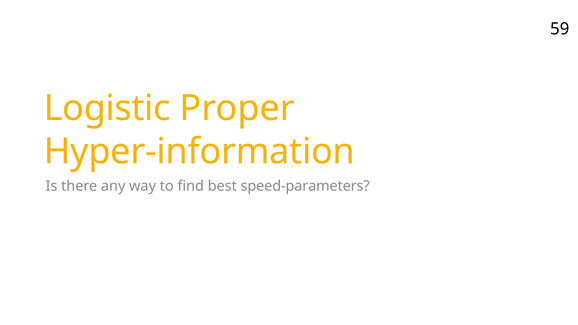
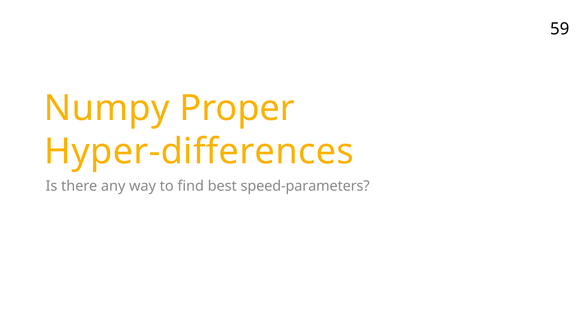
Logistic: Logistic -> Numpy (107, 108)
Hyper-information: Hyper-information -> Hyper-differences (199, 152)
